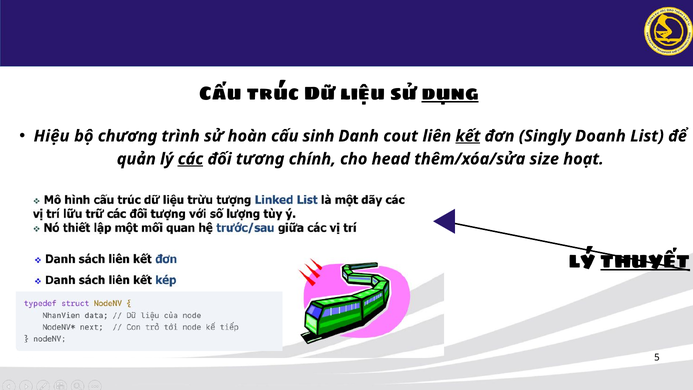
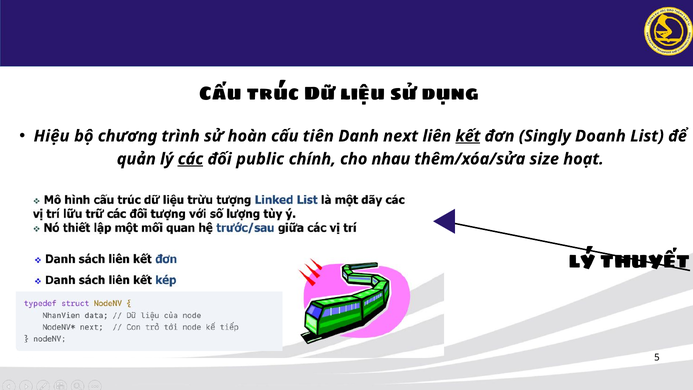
dụng underline: present -> none (450, 94)
sinh: sinh -> tiên (318, 136)
cout: cout -> next (401, 136)
tương: tương -> public (260, 159)
head: head -> nhau (391, 159)
THUYẾT underline: present -> none (645, 262)
